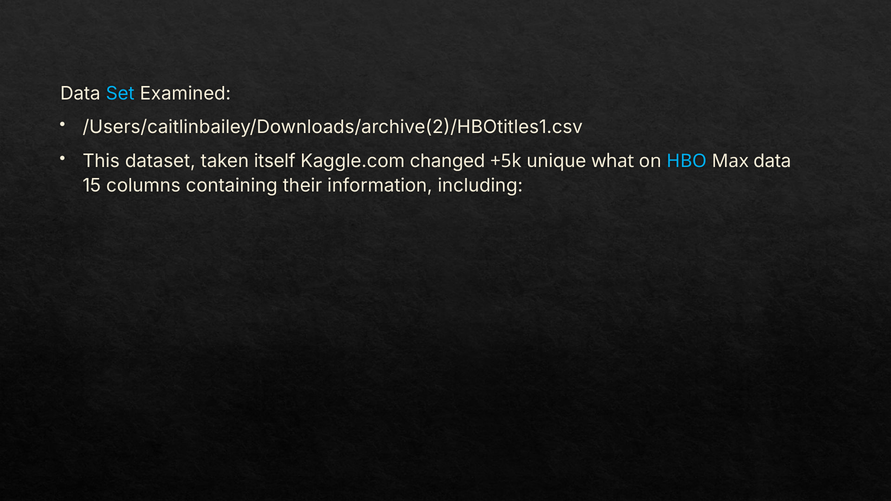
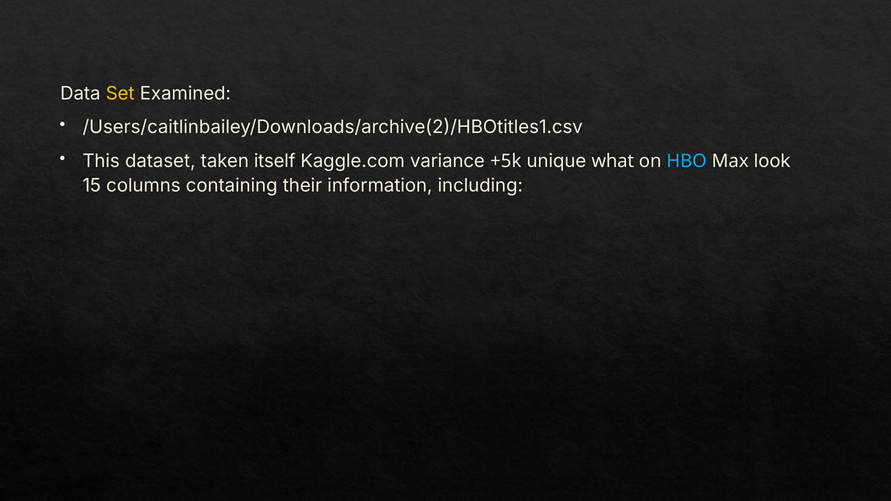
Set colour: light blue -> yellow (120, 94)
changed: changed -> variance (447, 161)
Max data: data -> look (772, 161)
